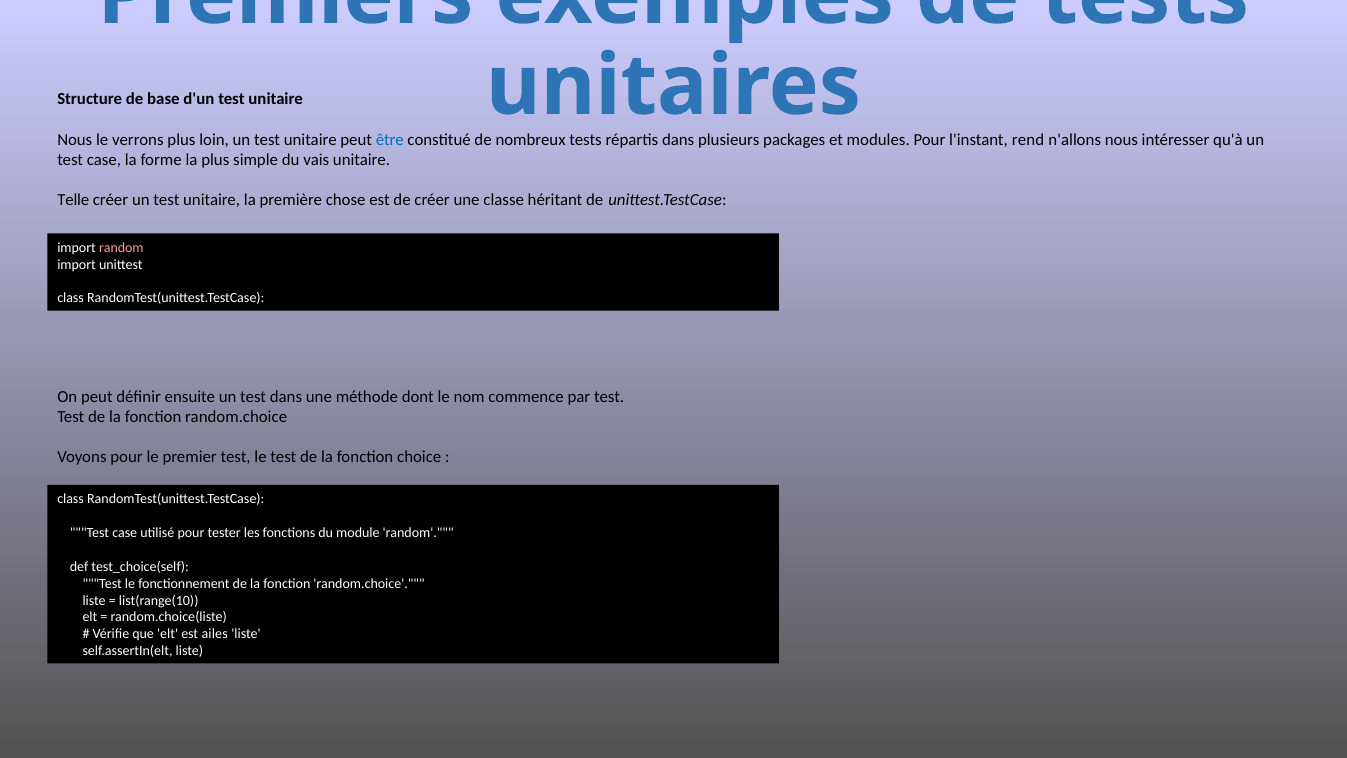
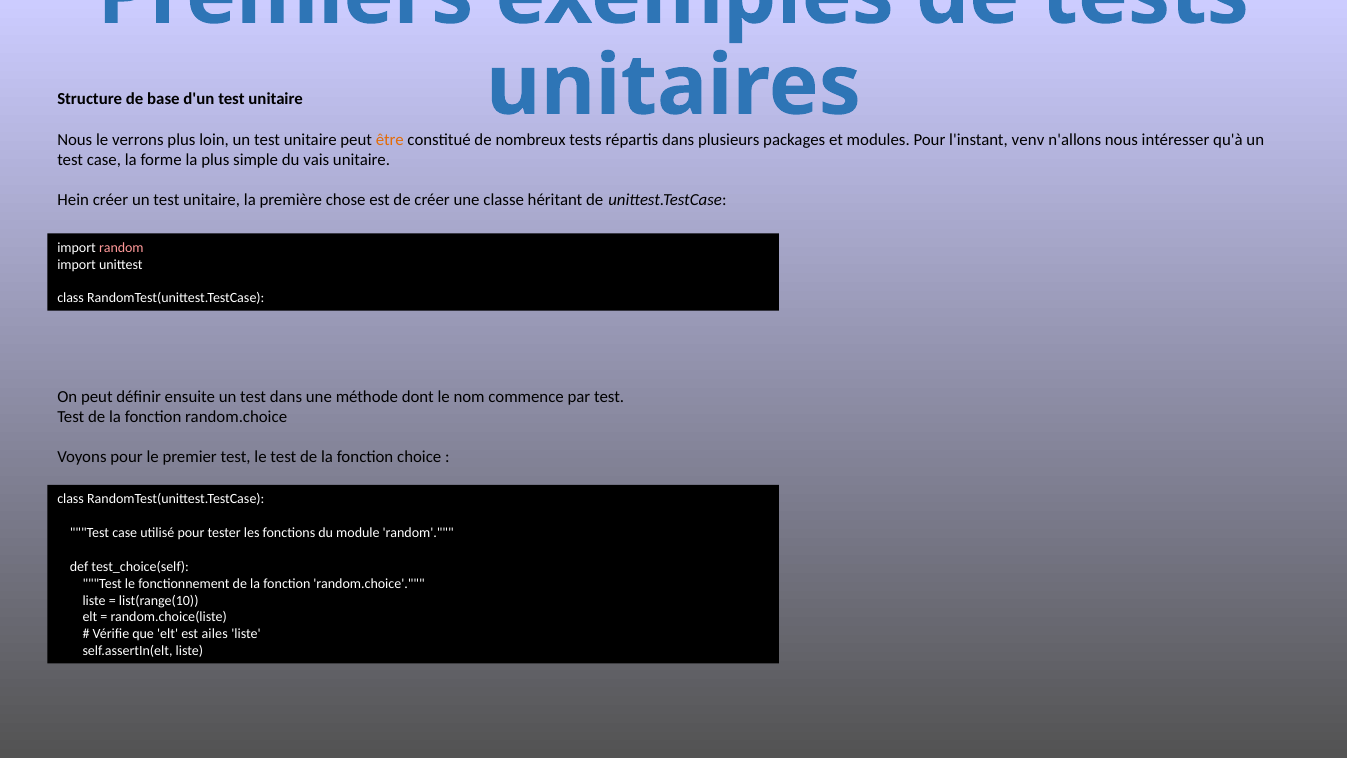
être colour: blue -> orange (390, 140)
rend: rend -> venv (1028, 140)
Telle: Telle -> Hein (73, 200)
